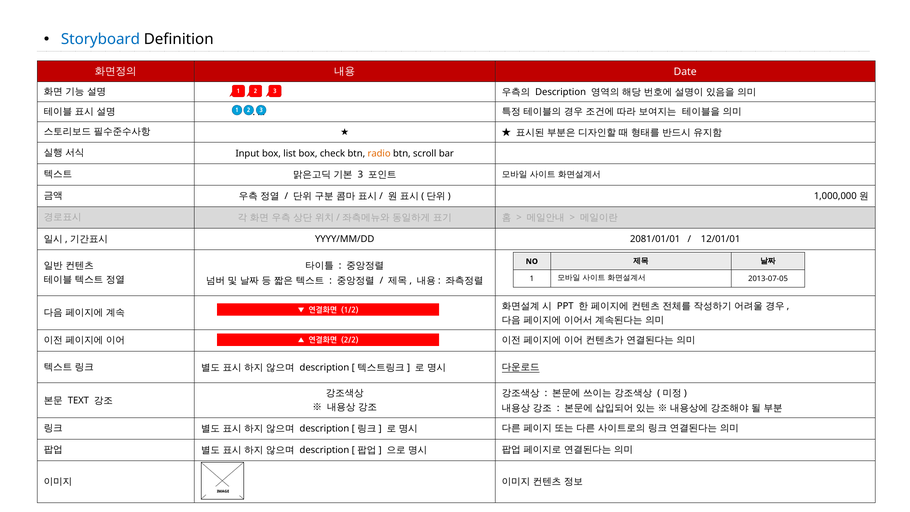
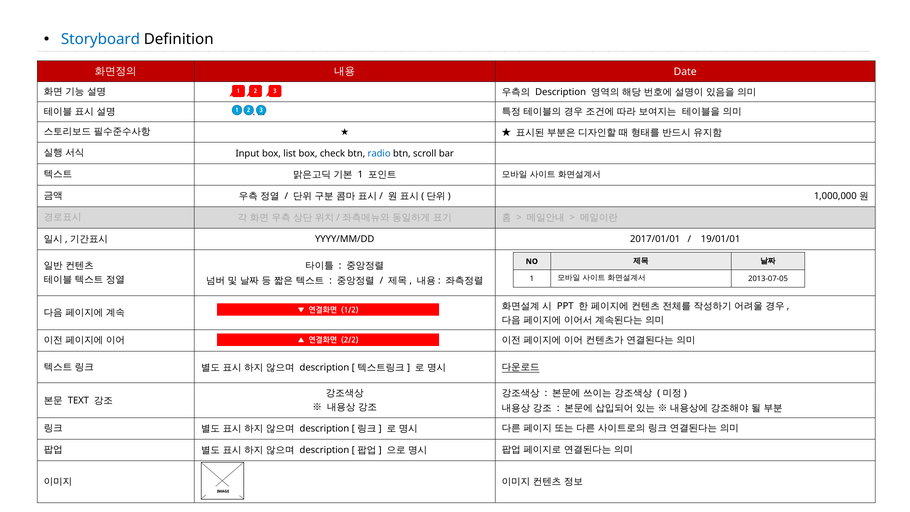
radio colour: orange -> blue (379, 153)
3: 3 -> 1 (360, 175)
2081/01/01: 2081/01/01 -> 2017/01/01 (655, 239)
12/01/01: 12/01/01 -> 19/01/01 (721, 239)
